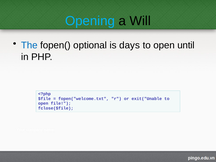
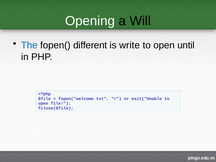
Opening colour: light blue -> white (90, 21)
optional: optional -> different (90, 45)
days: days -> write (130, 45)
